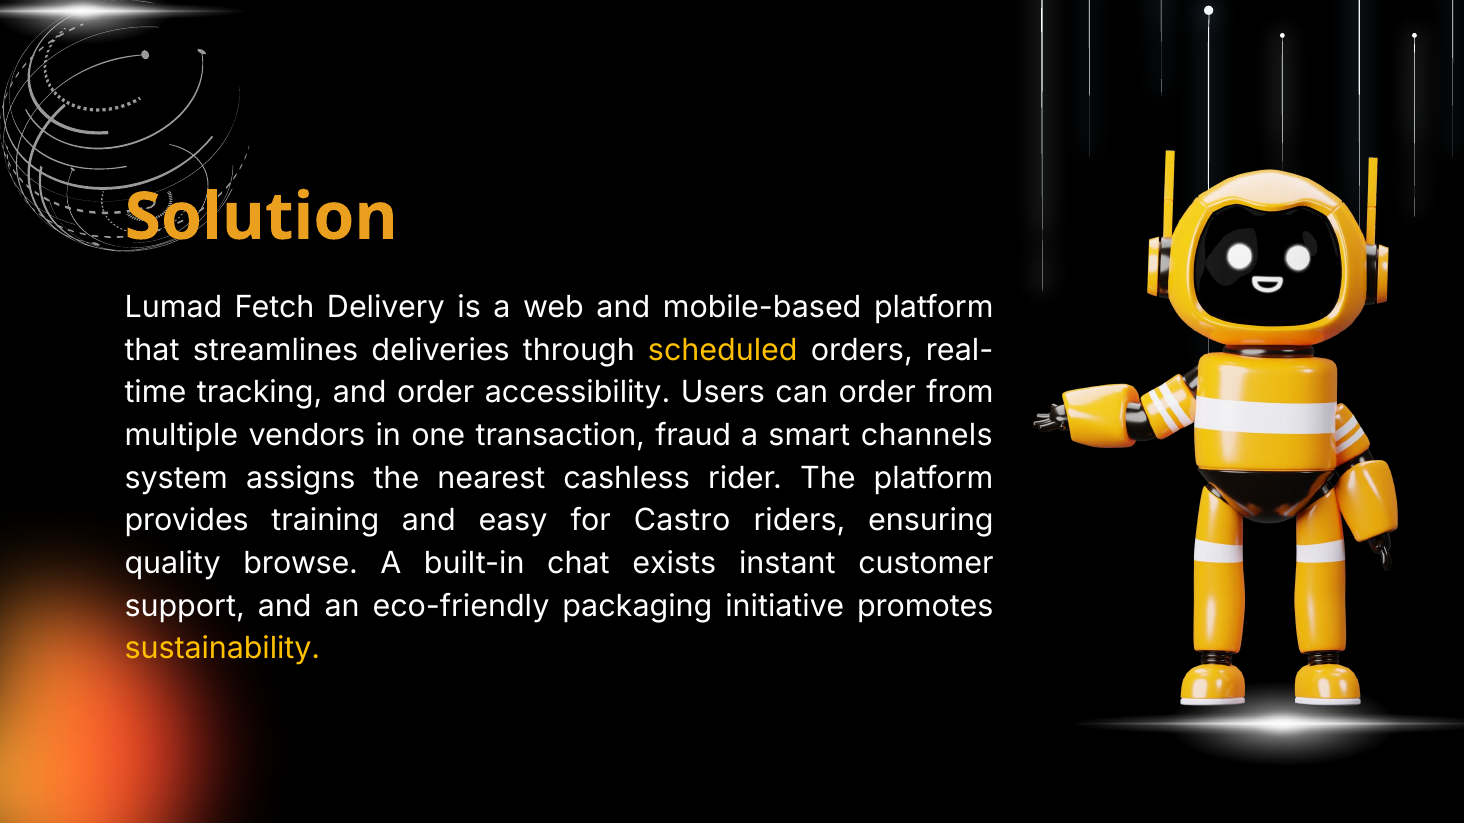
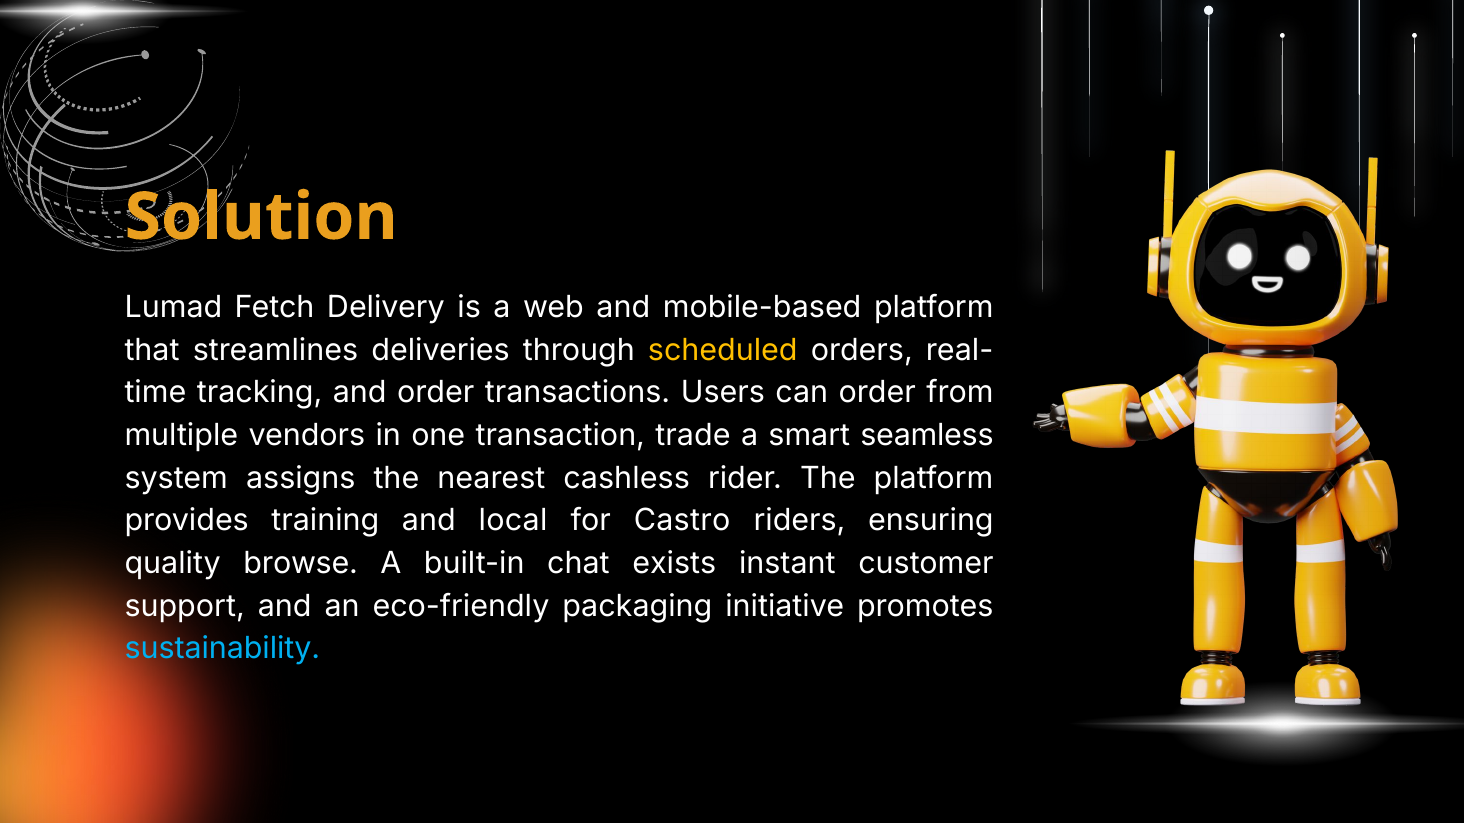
accessibility: accessibility -> transactions (578, 393)
fraud: fraud -> trade (693, 436)
channels: channels -> seamless (927, 436)
easy: easy -> local (513, 521)
sustainability colour: yellow -> light blue (222, 649)
